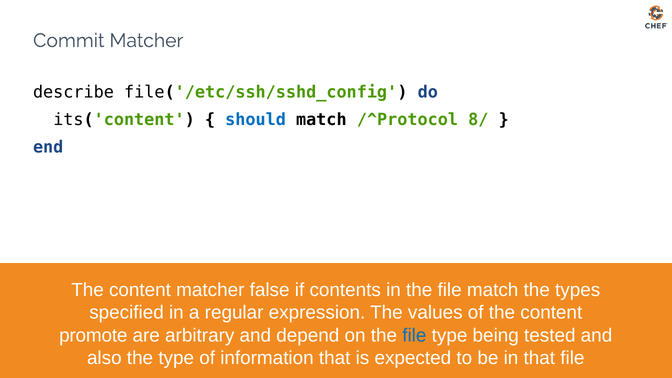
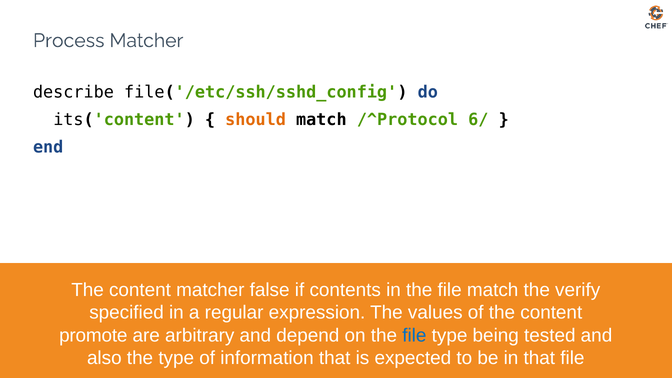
Commit: Commit -> Process (69, 41)
should colour: blue -> orange (256, 120)
8/: 8/ -> 6/ (478, 120)
types: types -> verify (578, 290)
